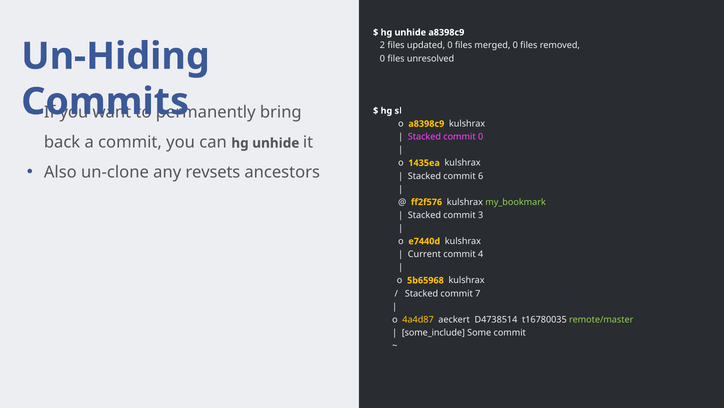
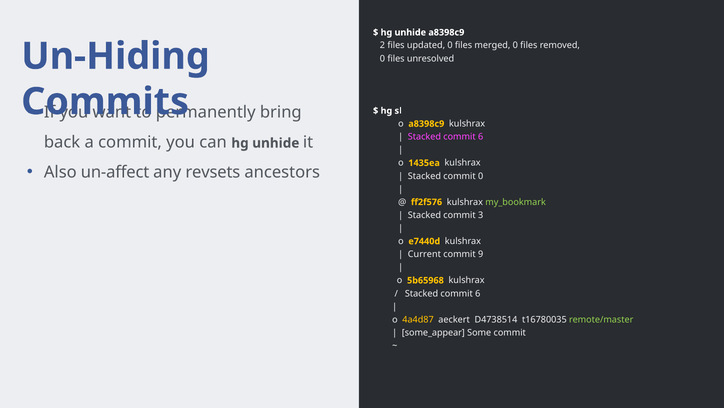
0: 0 -> 6 (481, 137)
un-clone: un-clone -> un-affect (115, 172)
commit 6: 6 -> 0 (481, 176)
4: 4 -> 9 (481, 254)
7: 7 -> 6 (478, 293)
some_include: some_include -> some_appear (433, 332)
